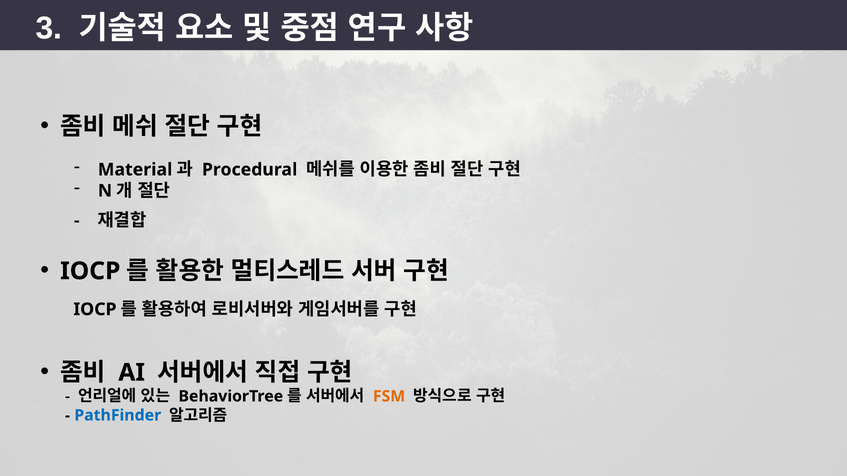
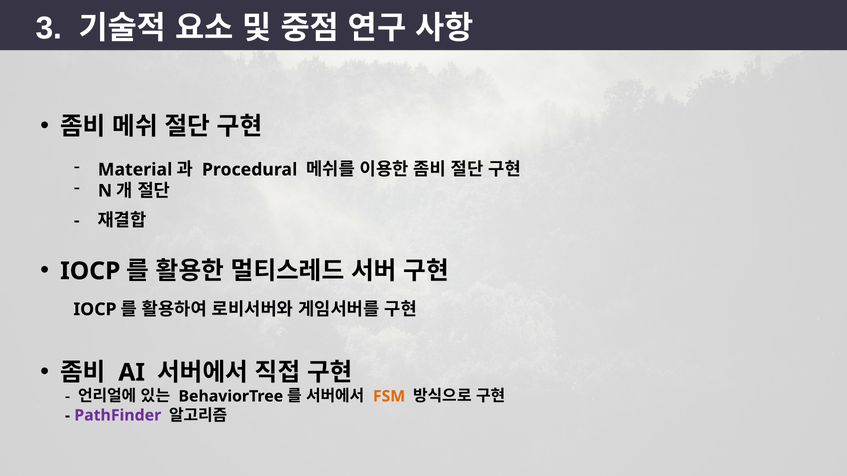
PathFinder colour: blue -> purple (118, 416)
